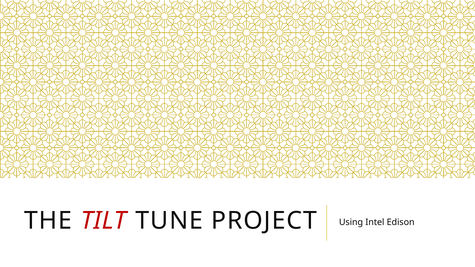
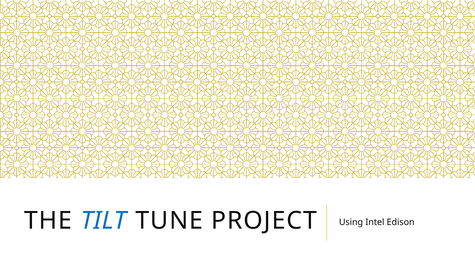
TILT colour: red -> blue (104, 221)
